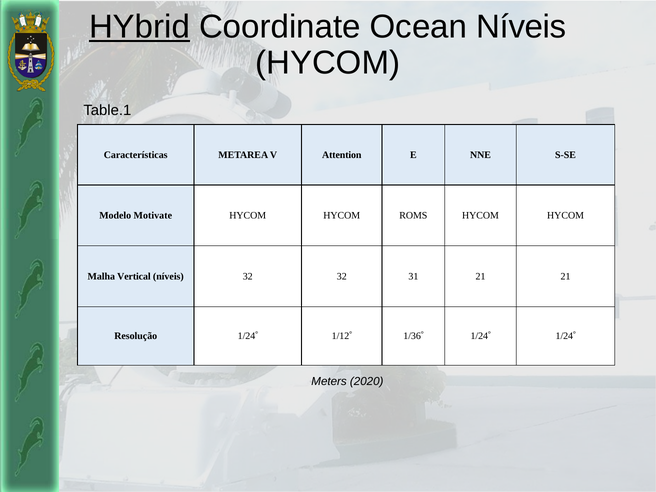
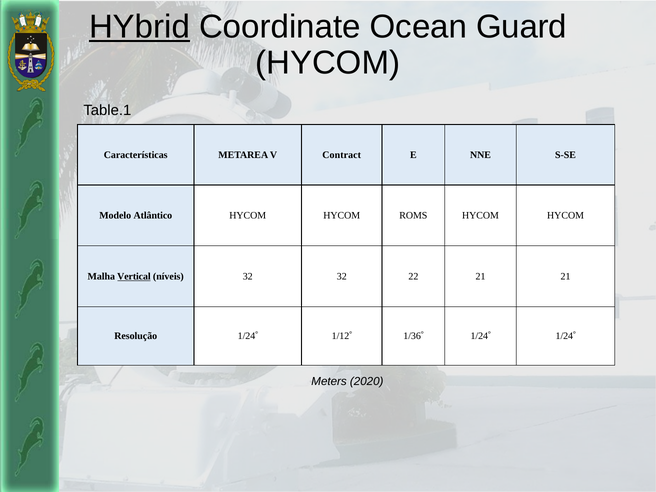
Ocean Níveis: Níveis -> Guard (521, 27)
Attention: Attention -> Contract (342, 155)
Motivate: Motivate -> Atlântico (153, 215)
Vertical underline: none -> present (134, 276)
31: 31 -> 22 (413, 276)
